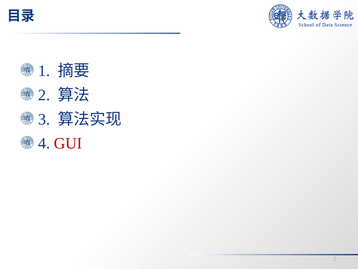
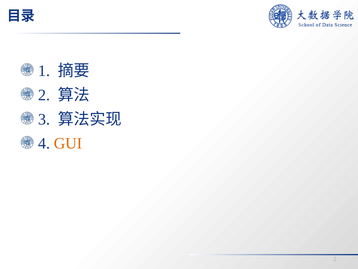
GUI colour: red -> orange (68, 143)
